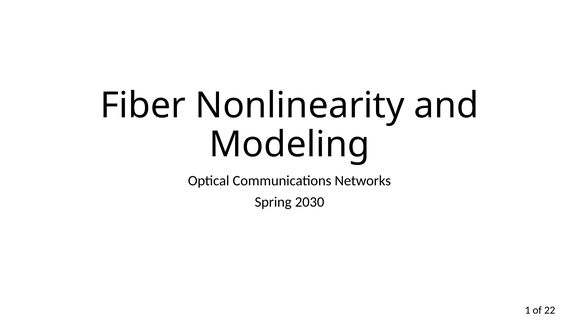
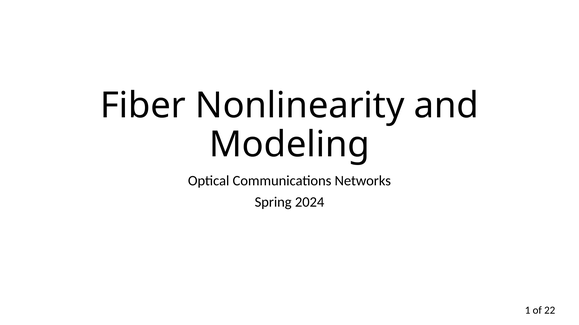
2030: 2030 -> 2024 (310, 203)
